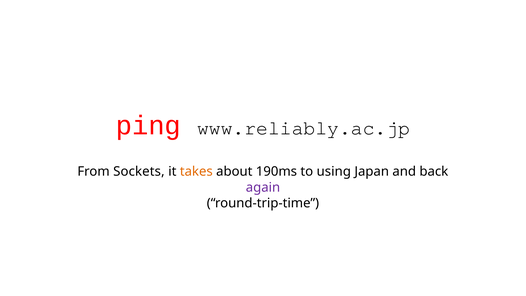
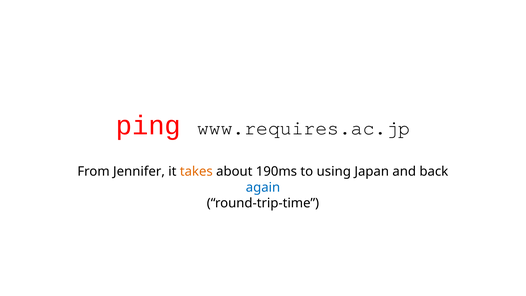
www.reliably.ac.jp: www.reliably.ac.jp -> www.requires.ac.jp (304, 128)
Sockets: Sockets -> Jennifer (139, 172)
again colour: purple -> blue (263, 187)
